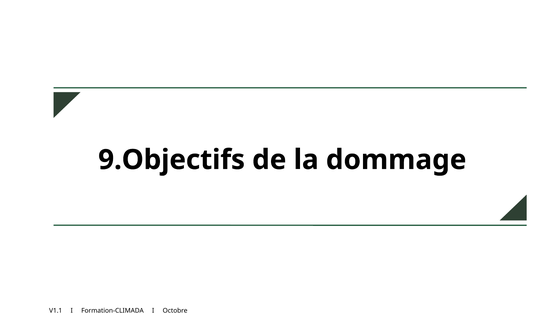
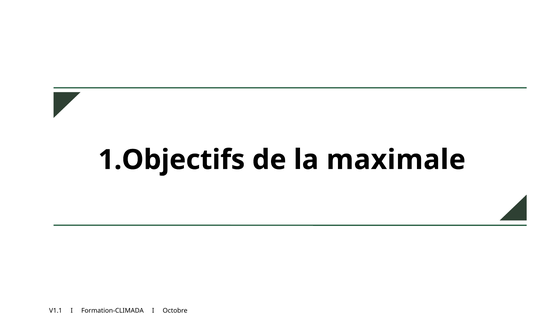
9.Objectifs: 9.Objectifs -> 1.Objectifs (172, 160)
dommage: dommage -> maximale (396, 160)
